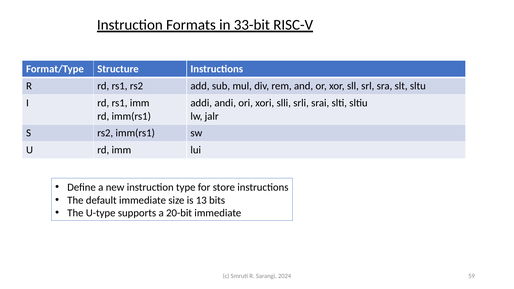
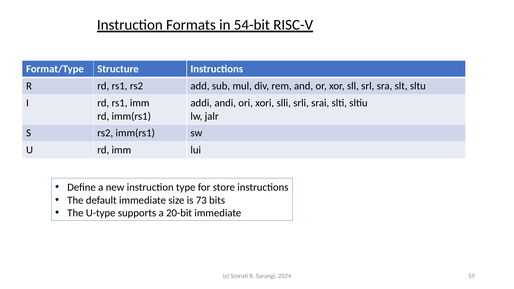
33-bit: 33-bit -> 54-bit (252, 25)
13: 13 -> 73 (201, 200)
